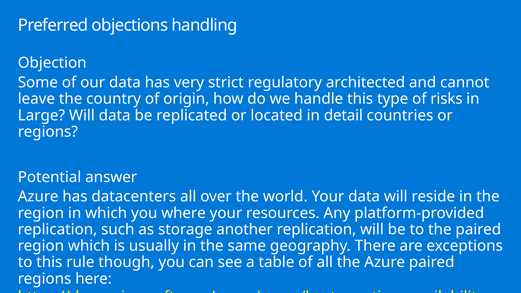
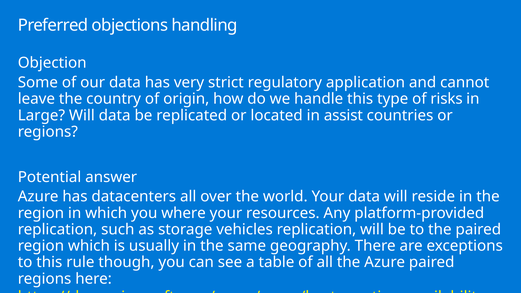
architected: architected -> application (365, 83)
detail: detail -> assist (343, 115)
another: another -> vehicles (245, 229)
